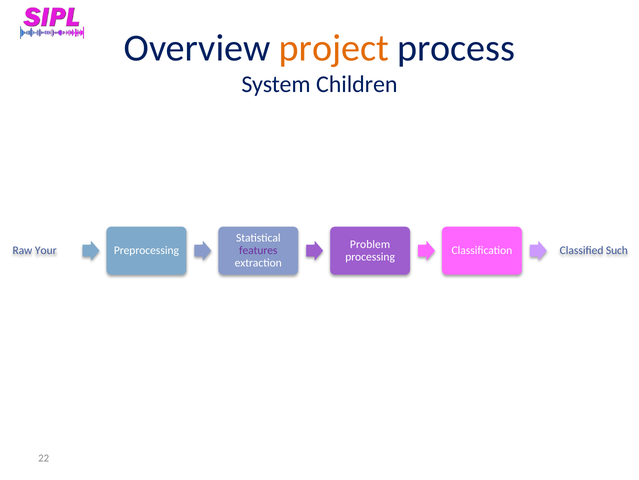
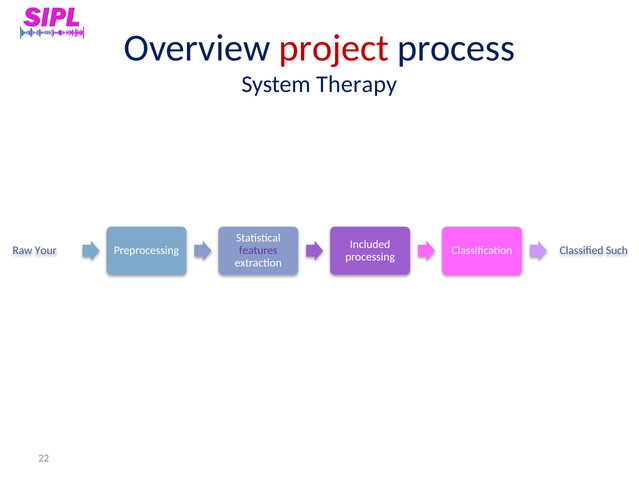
project colour: orange -> red (334, 48)
Children: Children -> Therapy (357, 84)
Problem: Problem -> Included (370, 244)
